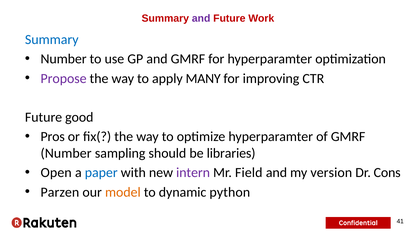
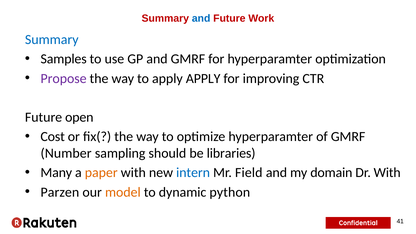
and colour: purple -> blue (201, 18)
Number: Number -> Samples (64, 59)
apply MANY: MANY -> APPLY (203, 78)
good: good -> open (79, 117)
Pros: Pros -> Cost (53, 137)
Open: Open -> Many (56, 173)
paper colour: blue -> orange (101, 173)
intern colour: purple -> blue (193, 173)
version: version -> domain (331, 173)
Dr Cons: Cons -> With (387, 173)
